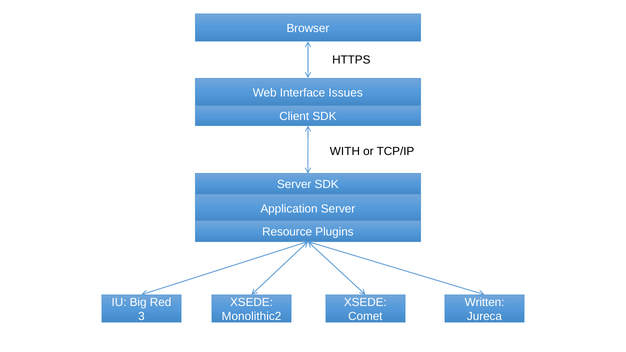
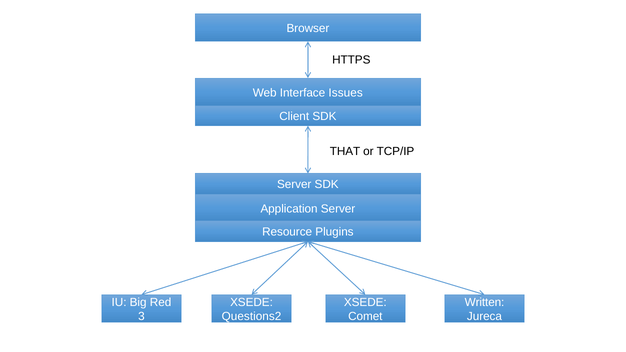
WITH: WITH -> THAT (345, 152)
Monolithic2: Monolithic2 -> Questions2 (252, 316)
